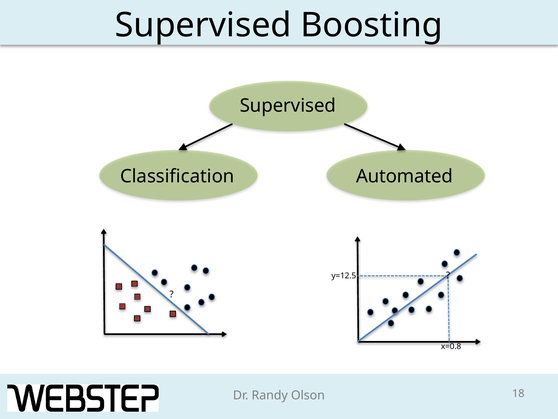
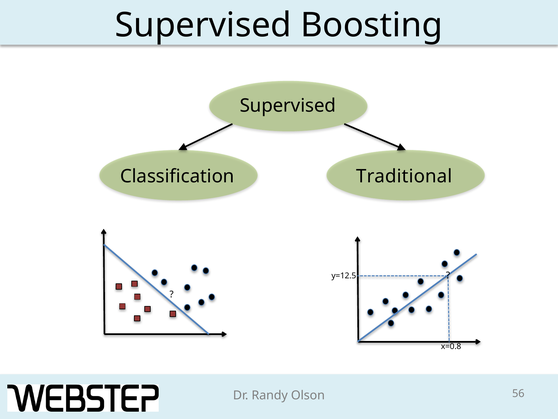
Automated: Automated -> Traditional (404, 176)
18: 18 -> 56 (518, 393)
